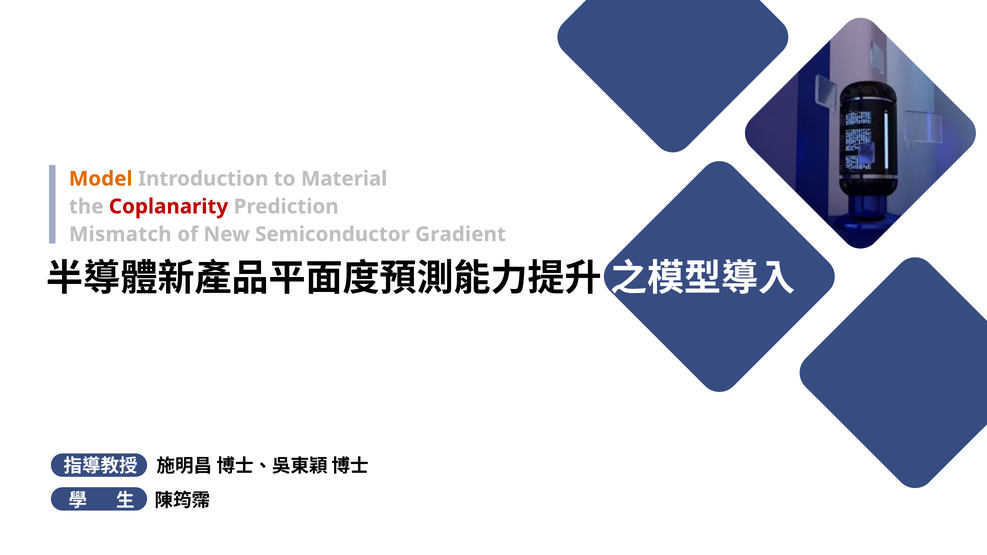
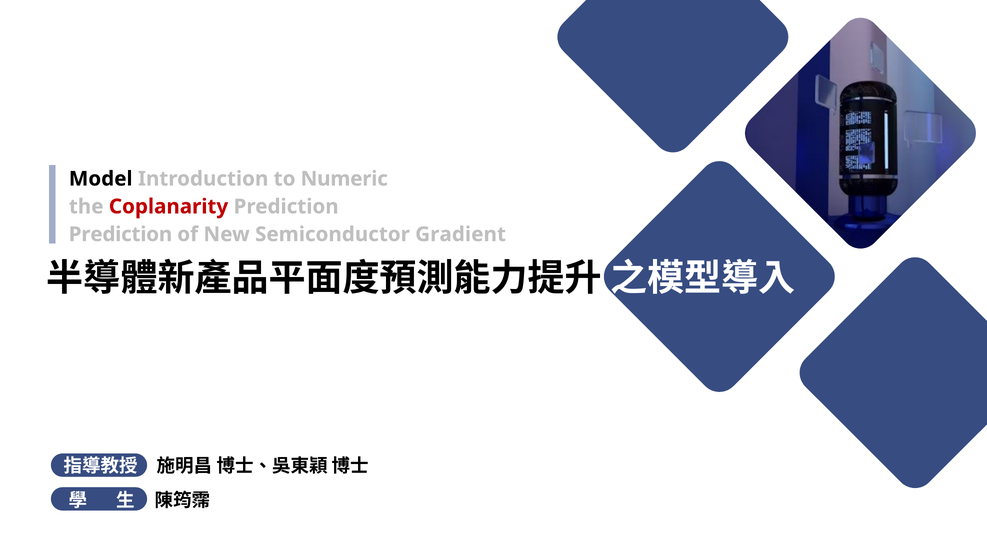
Model colour: orange -> black (101, 179)
Material: Material -> Numeric (344, 179)
Mismatch: Mismatch -> Prediction (120, 234)
